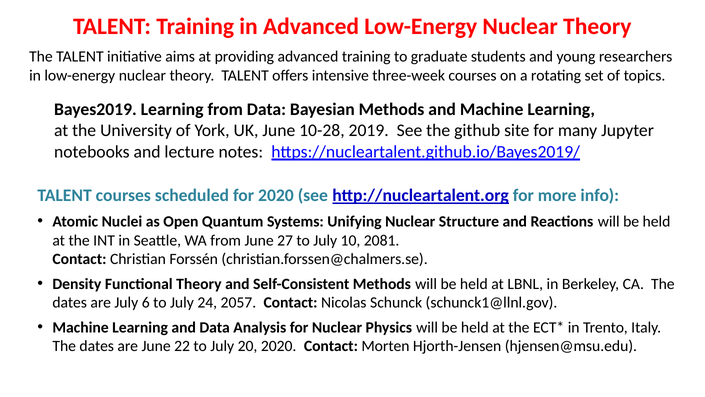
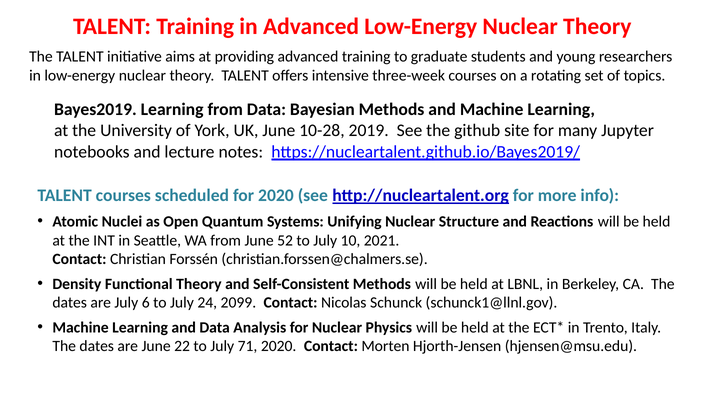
27: 27 -> 52 (285, 240)
2081: 2081 -> 2021 (382, 240)
2057: 2057 -> 2099 (238, 302)
20: 20 -> 71 (248, 346)
